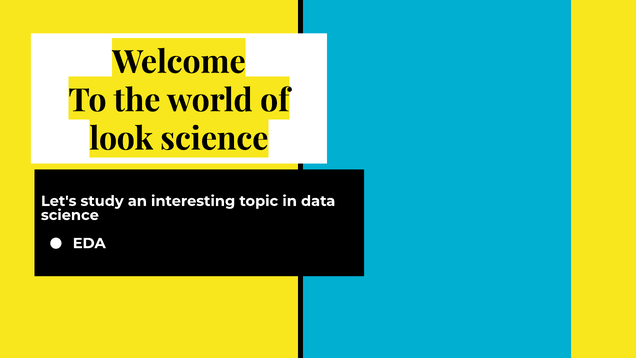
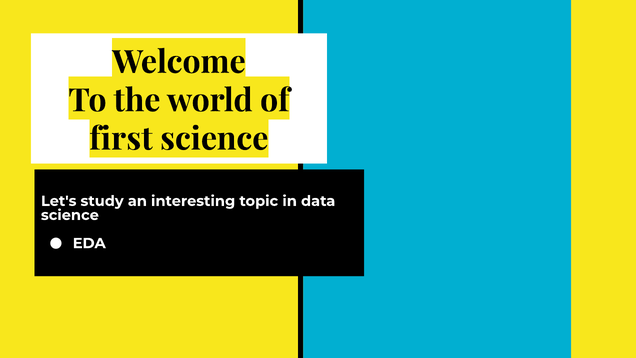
look: look -> first (121, 139)
